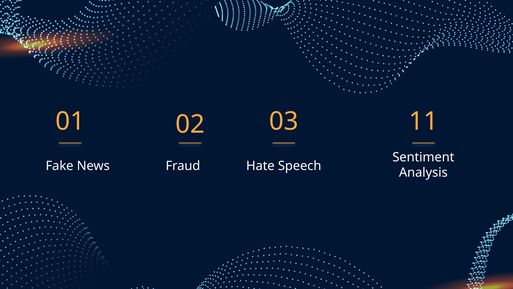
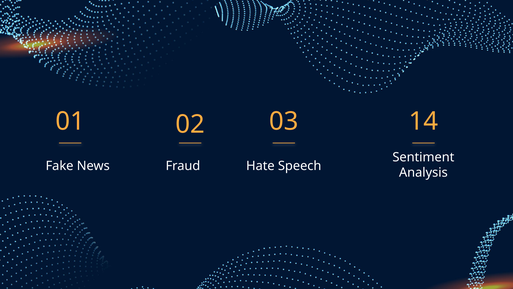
11: 11 -> 14 (423, 121)
